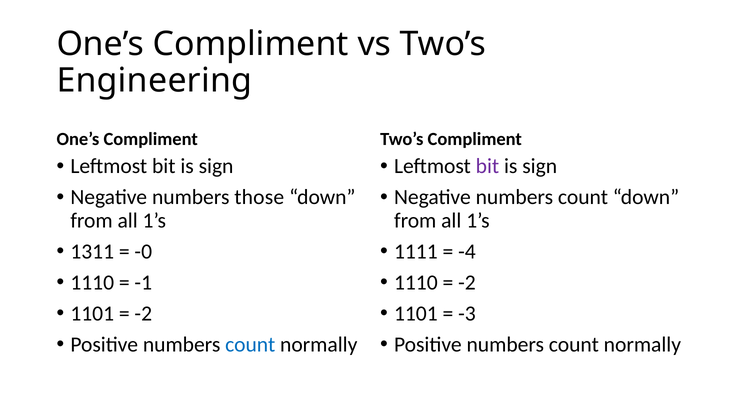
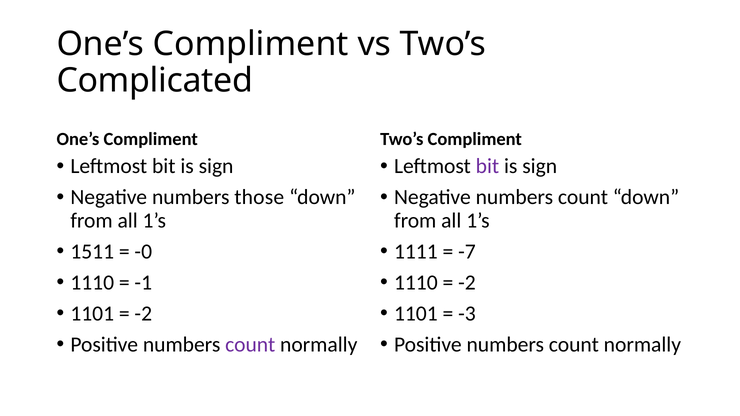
Engineering: Engineering -> Complicated (155, 80)
1311: 1311 -> 1511 (92, 252)
-4: -4 -> -7 (467, 252)
count colour: blue -> purple (250, 345)
